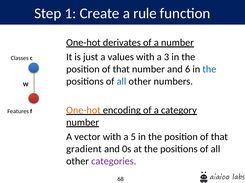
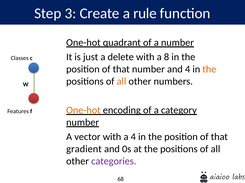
1: 1 -> 3 (70, 13)
derivates: derivates -> quadrant (122, 43)
values: values -> delete (121, 57)
3: 3 -> 8 (167, 57)
and 6: 6 -> 4 (188, 69)
the colour: blue -> orange (209, 69)
all colour: blue -> orange (121, 82)
a 5: 5 -> 4 (133, 137)
